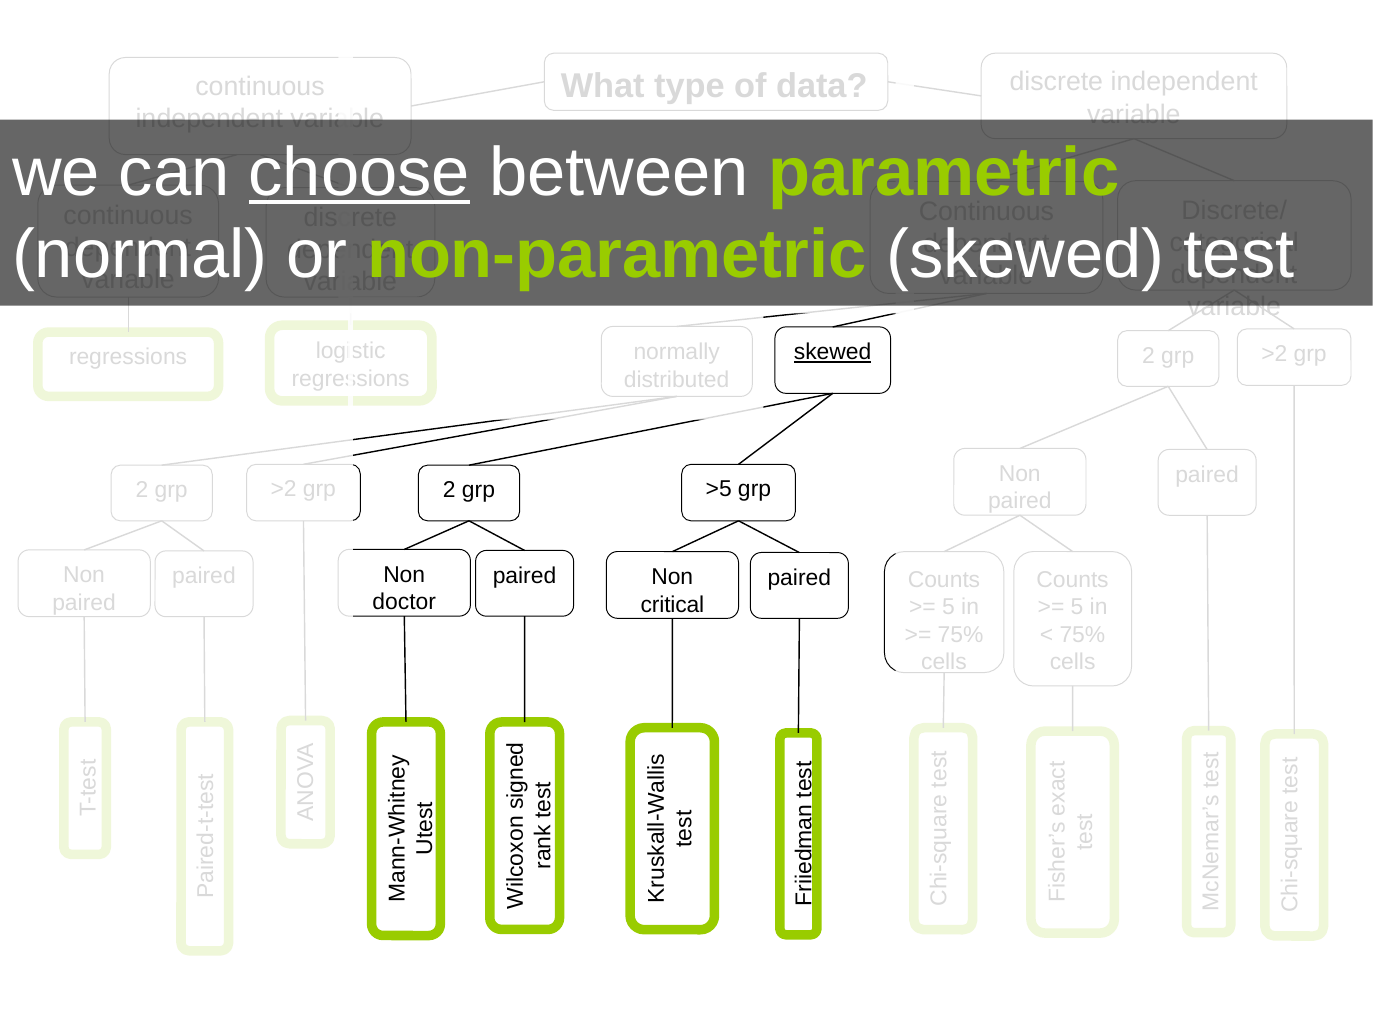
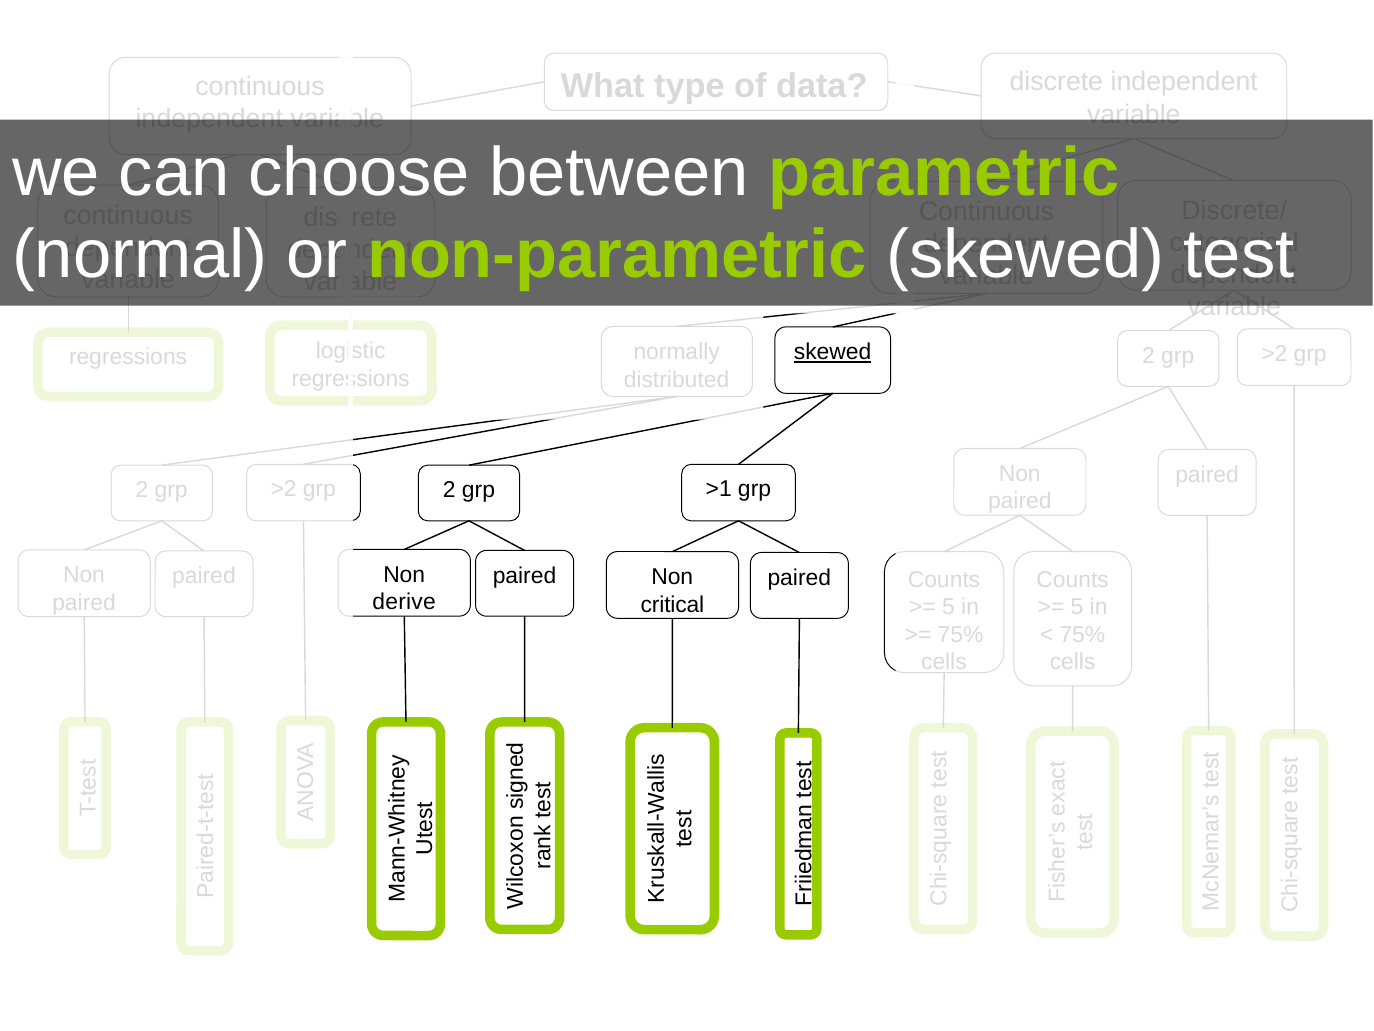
choose underline: present -> none (359, 173)
>5: >5 -> >1 (719, 489)
doctor: doctor -> derive (404, 602)
